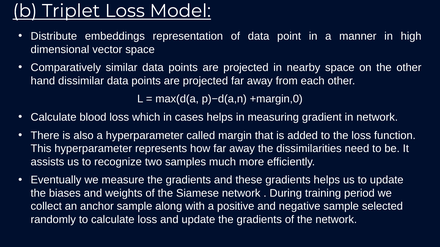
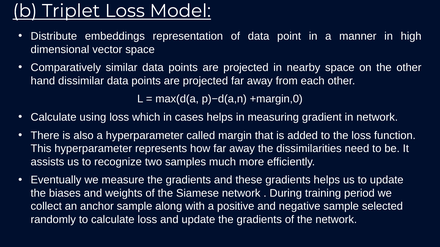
blood: blood -> using (93, 117)
